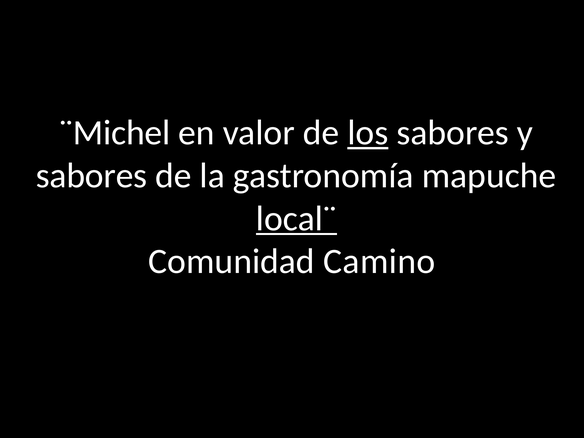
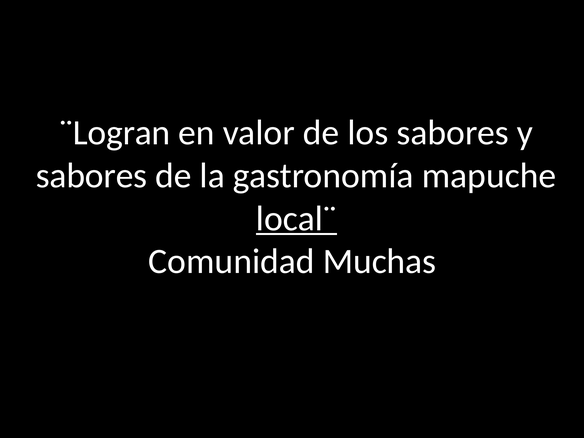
¨Michel: ¨Michel -> ¨Logran (115, 133)
los underline: present -> none (368, 133)
Camino: Camino -> Muchas (379, 261)
